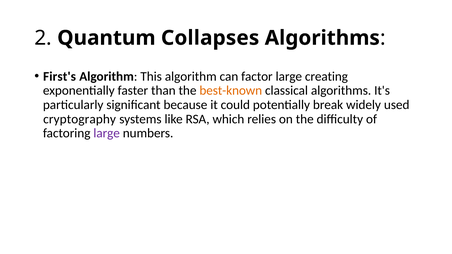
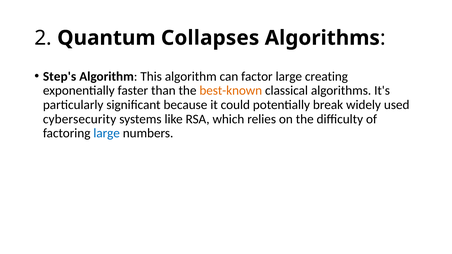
First's: First's -> Step's (60, 76)
cryptography: cryptography -> cybersecurity (80, 119)
large colour: purple -> blue (107, 133)
